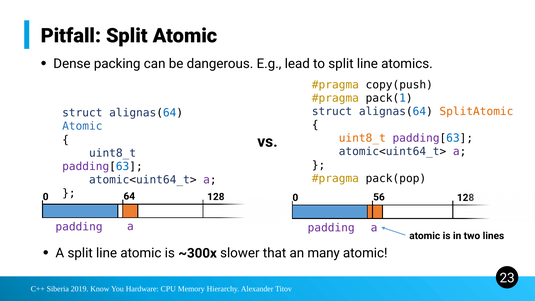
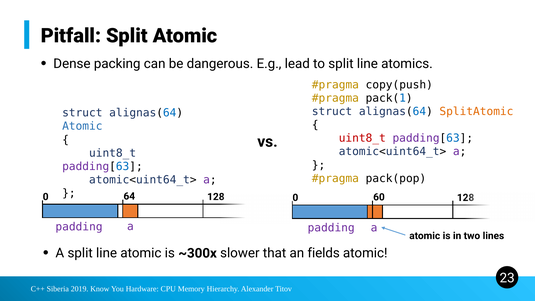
uint8_t colour: orange -> red (362, 138)
56: 56 -> 60 (379, 197)
many: many -> fields (324, 253)
